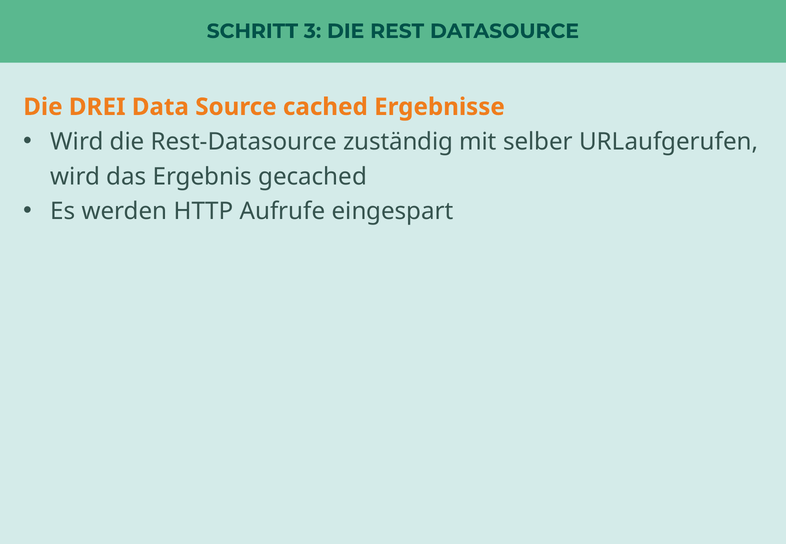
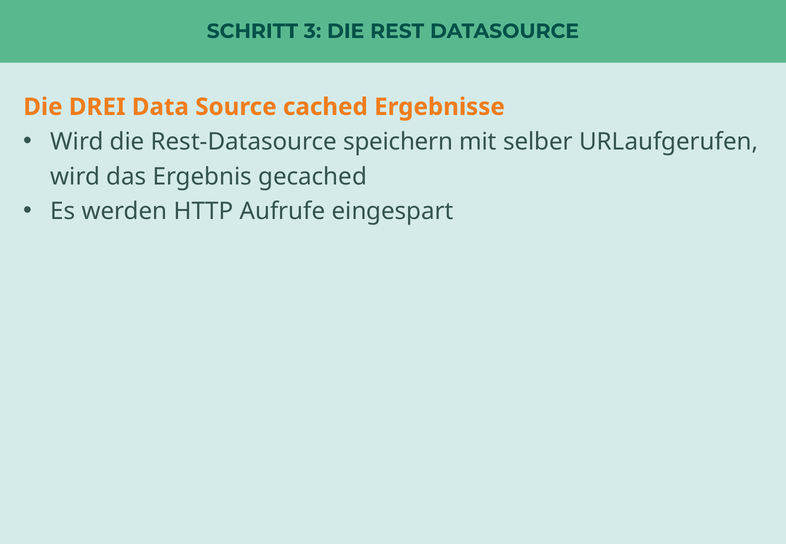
zuständig: zuständig -> speichern (398, 142)
